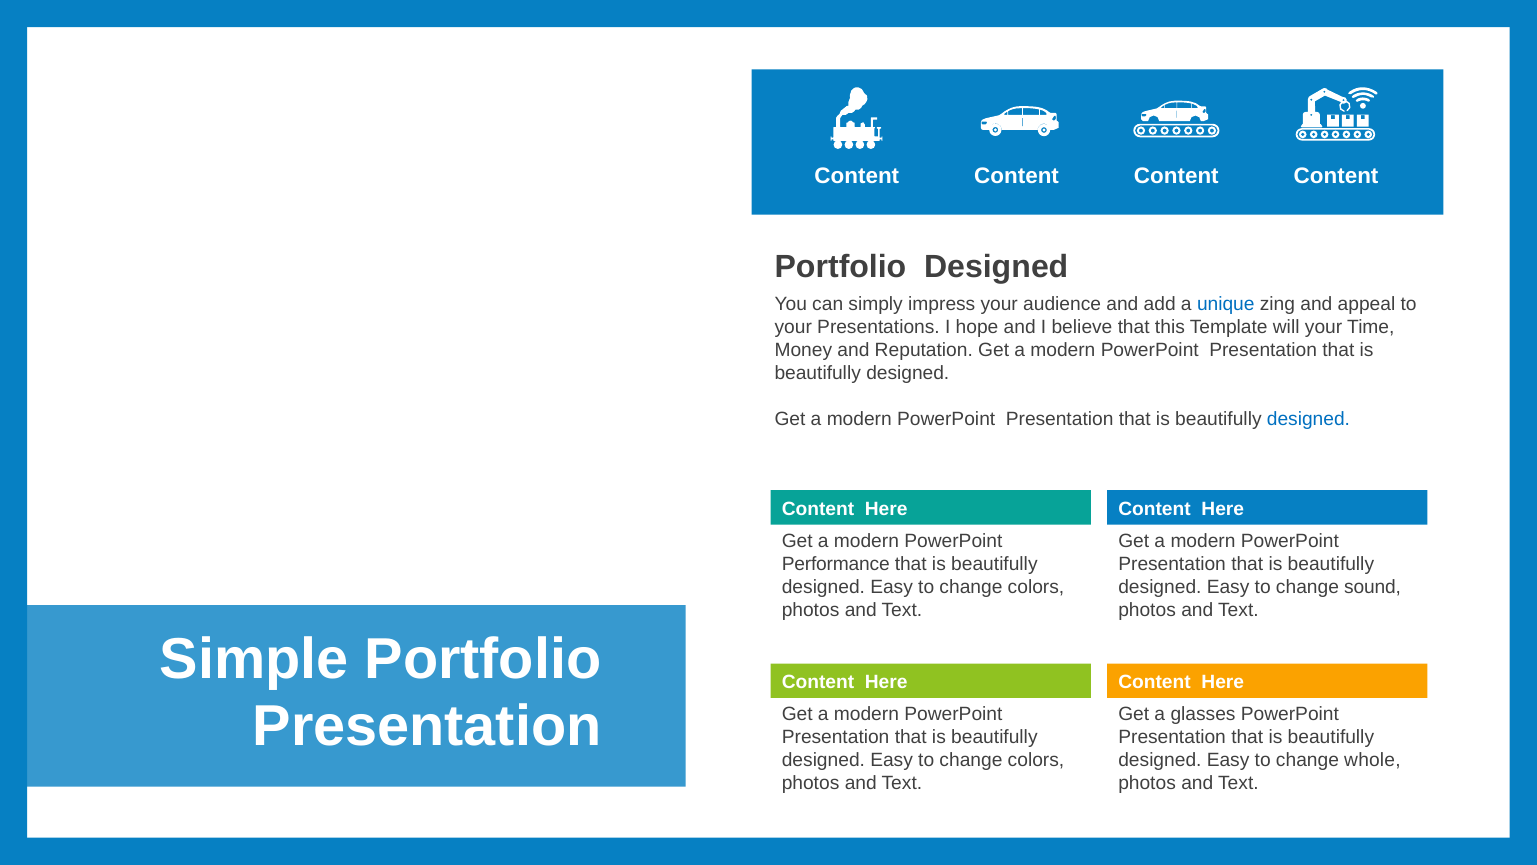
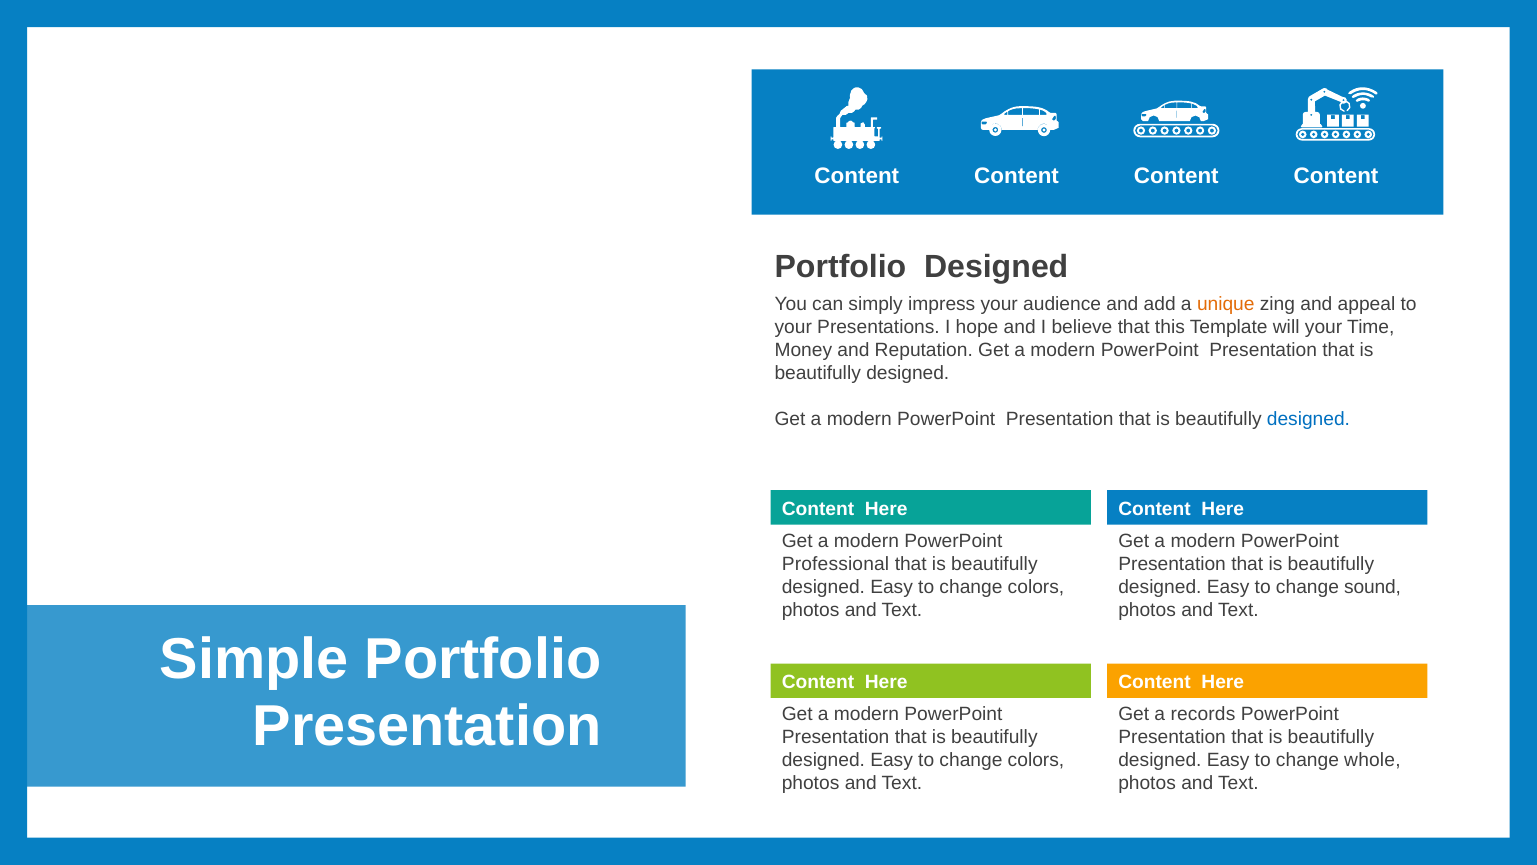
unique colour: blue -> orange (1226, 304)
Performance: Performance -> Professional (836, 564)
glasses: glasses -> records (1203, 714)
